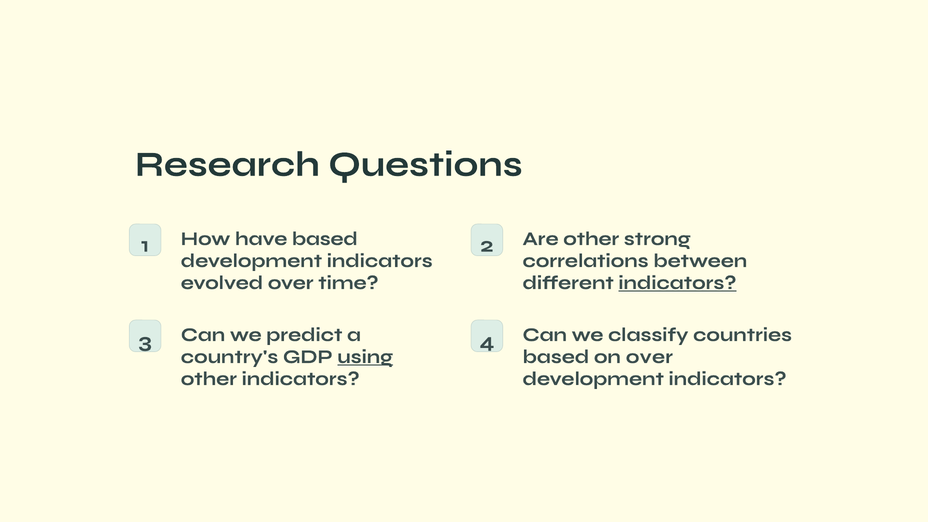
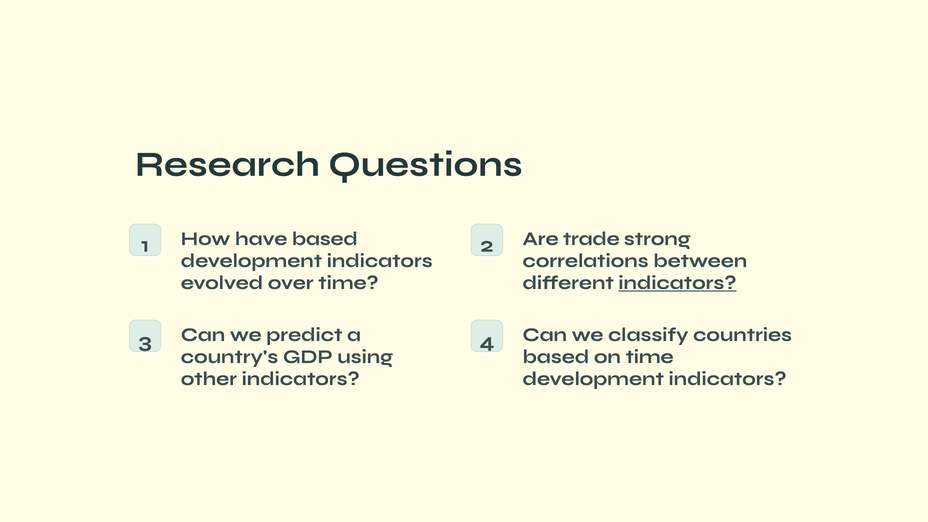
Are other: other -> trade (591, 239)
using underline: present -> none (365, 357)
on over: over -> time (650, 357)
